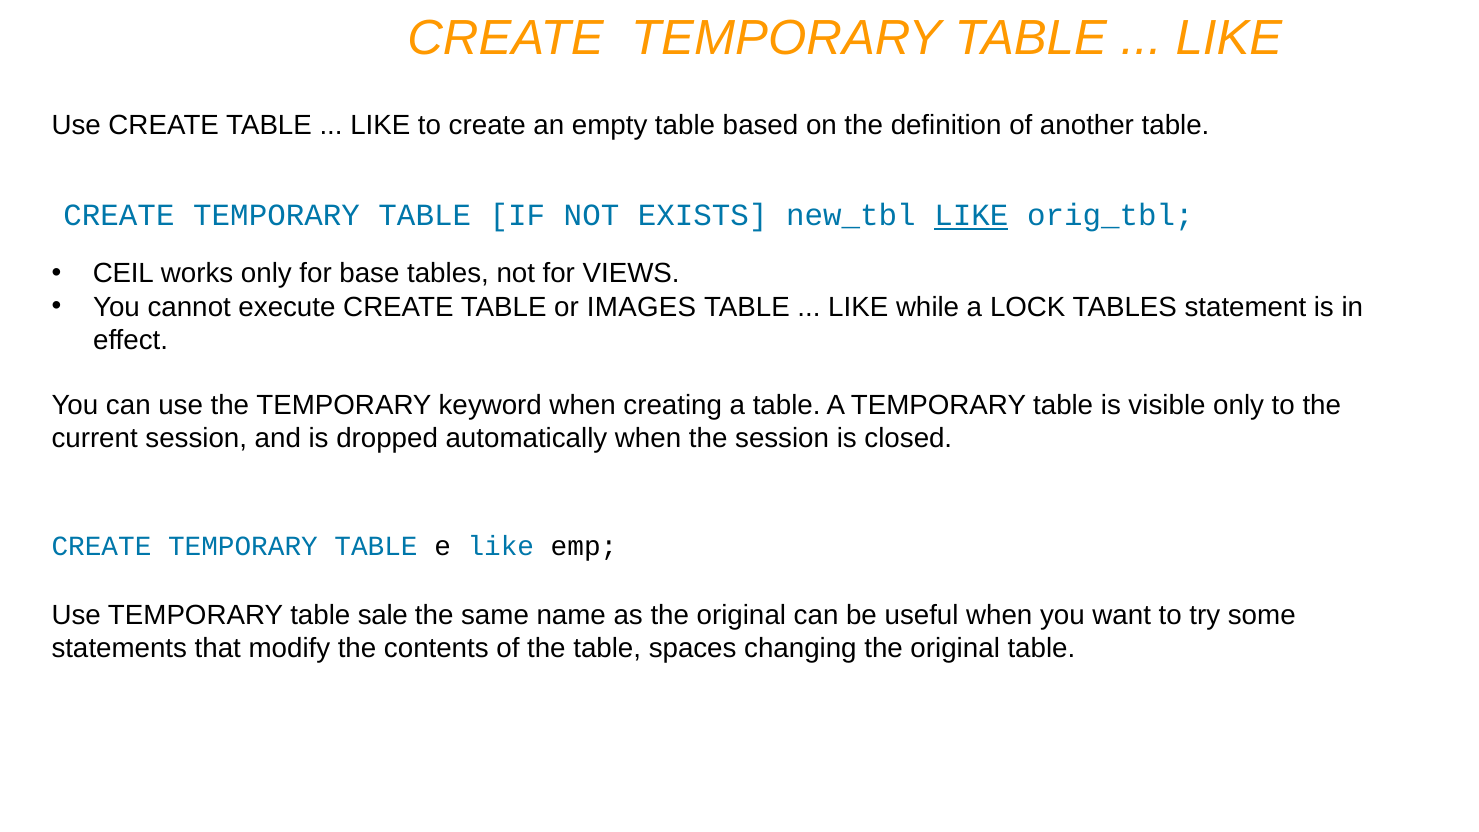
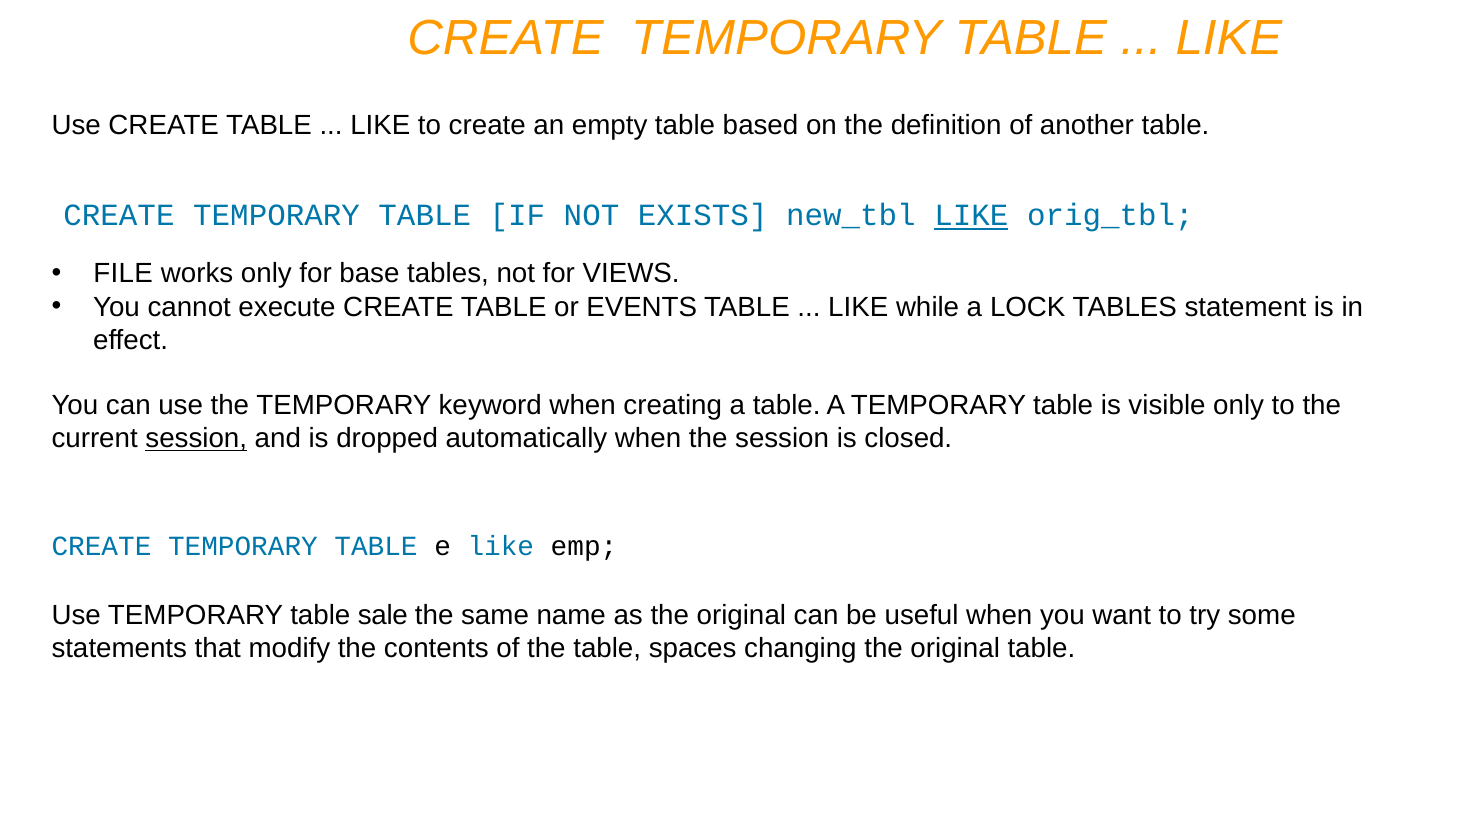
CEIL: CEIL -> FILE (123, 274)
IMAGES: IMAGES -> EVENTS (642, 307)
session underline: none -> present (196, 439)
